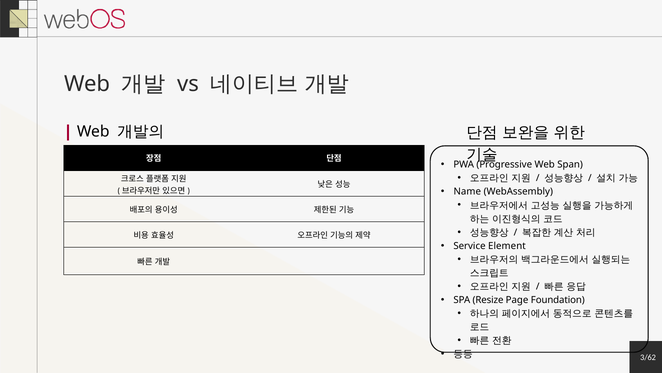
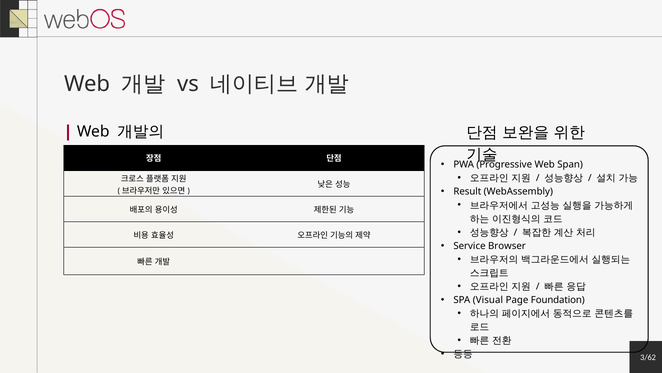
Name: Name -> Result (467, 191)
Element: Element -> Browser (507, 246)
Resize: Resize -> Visual (488, 300)
